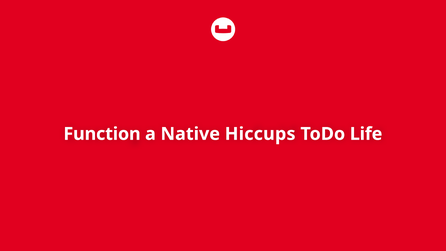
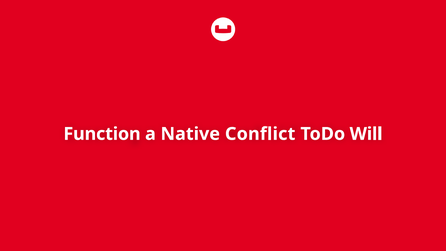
Hiccups: Hiccups -> Conflict (260, 134)
Life: Life -> Will (366, 134)
